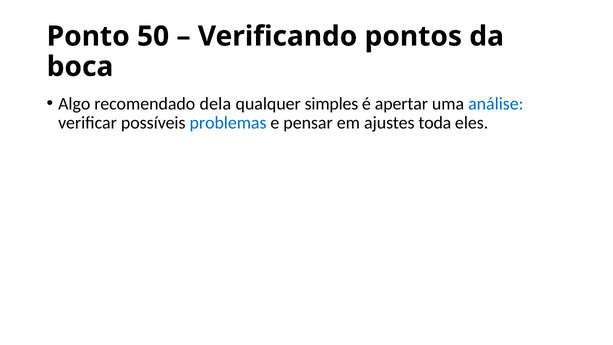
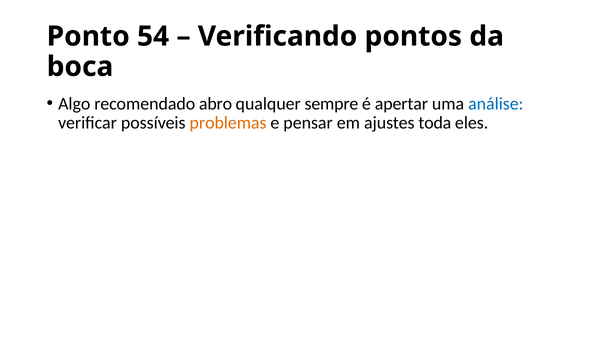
50: 50 -> 54 (153, 36)
dela: dela -> abro (216, 104)
simples: simples -> sempre (331, 104)
problemas colour: blue -> orange (228, 123)
